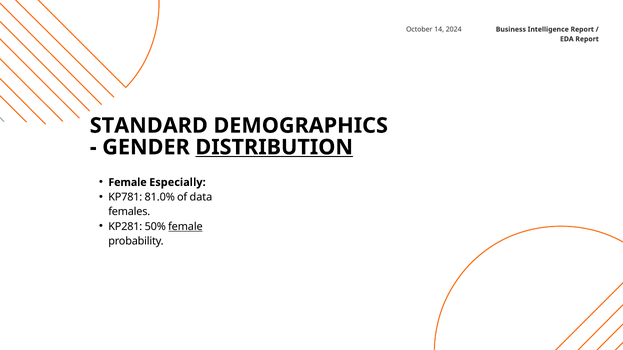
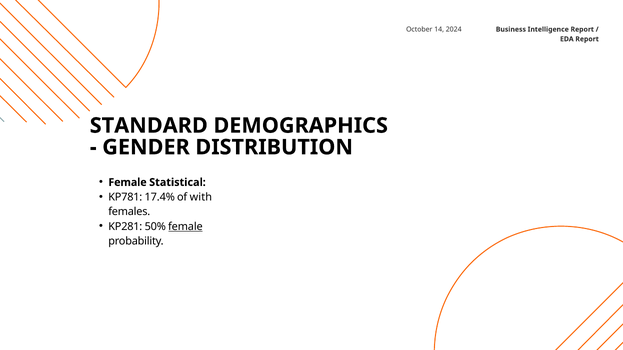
DISTRIBUTION underline: present -> none (274, 147)
Especially: Especially -> Statistical (177, 183)
81.0%: 81.0% -> 17.4% (160, 197)
data: data -> with (201, 197)
